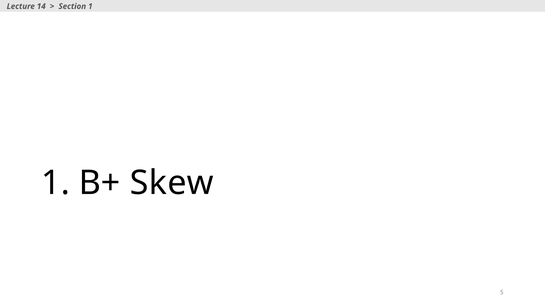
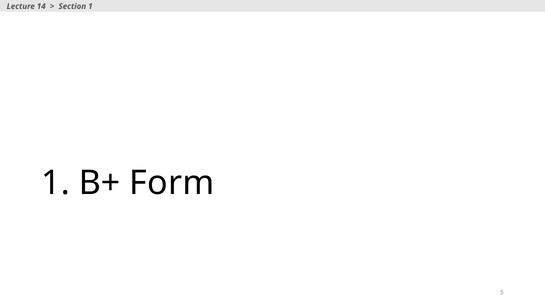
Skew: Skew -> Form (172, 183)
